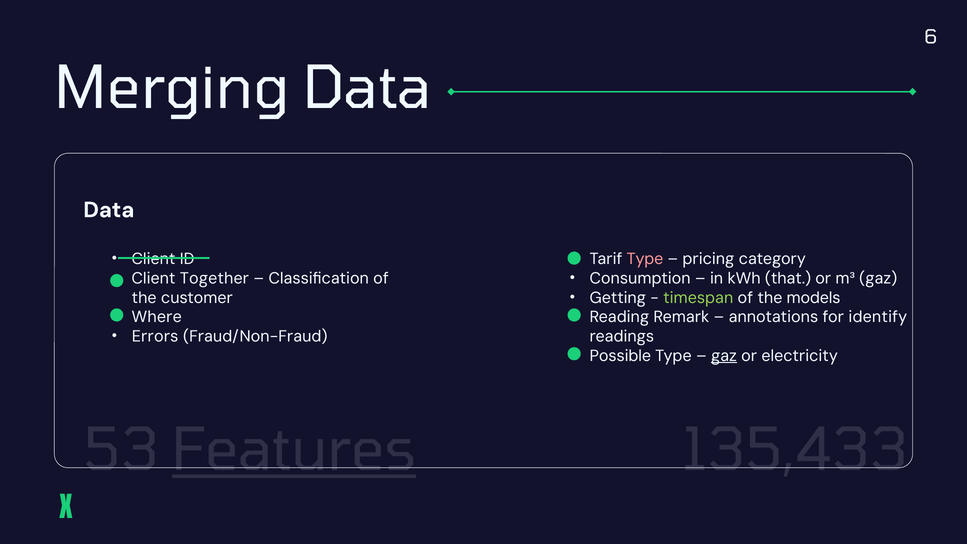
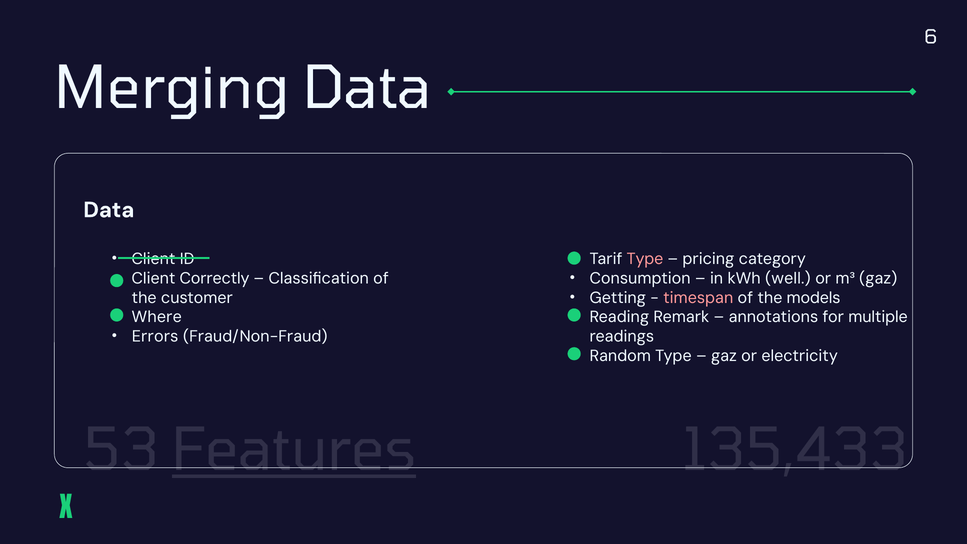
Together: Together -> Correctly (215, 278)
that: that -> well (788, 278)
timespan colour: light green -> pink (698, 298)
identify: identify -> multiple (878, 317)
Possible: Possible -> Random (620, 356)
gaz underline: present -> none (724, 356)
